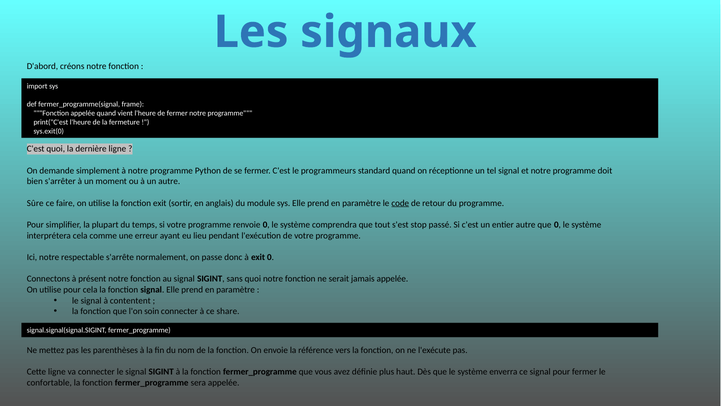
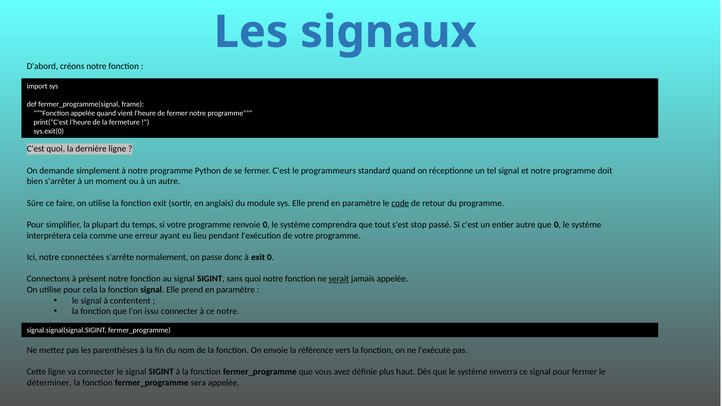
respectable: respectable -> connectées (83, 257)
serait underline: none -> present (339, 279)
soin: soin -> issu (152, 311)
ce share: share -> notre (228, 311)
confortable: confortable -> déterminer (49, 383)
